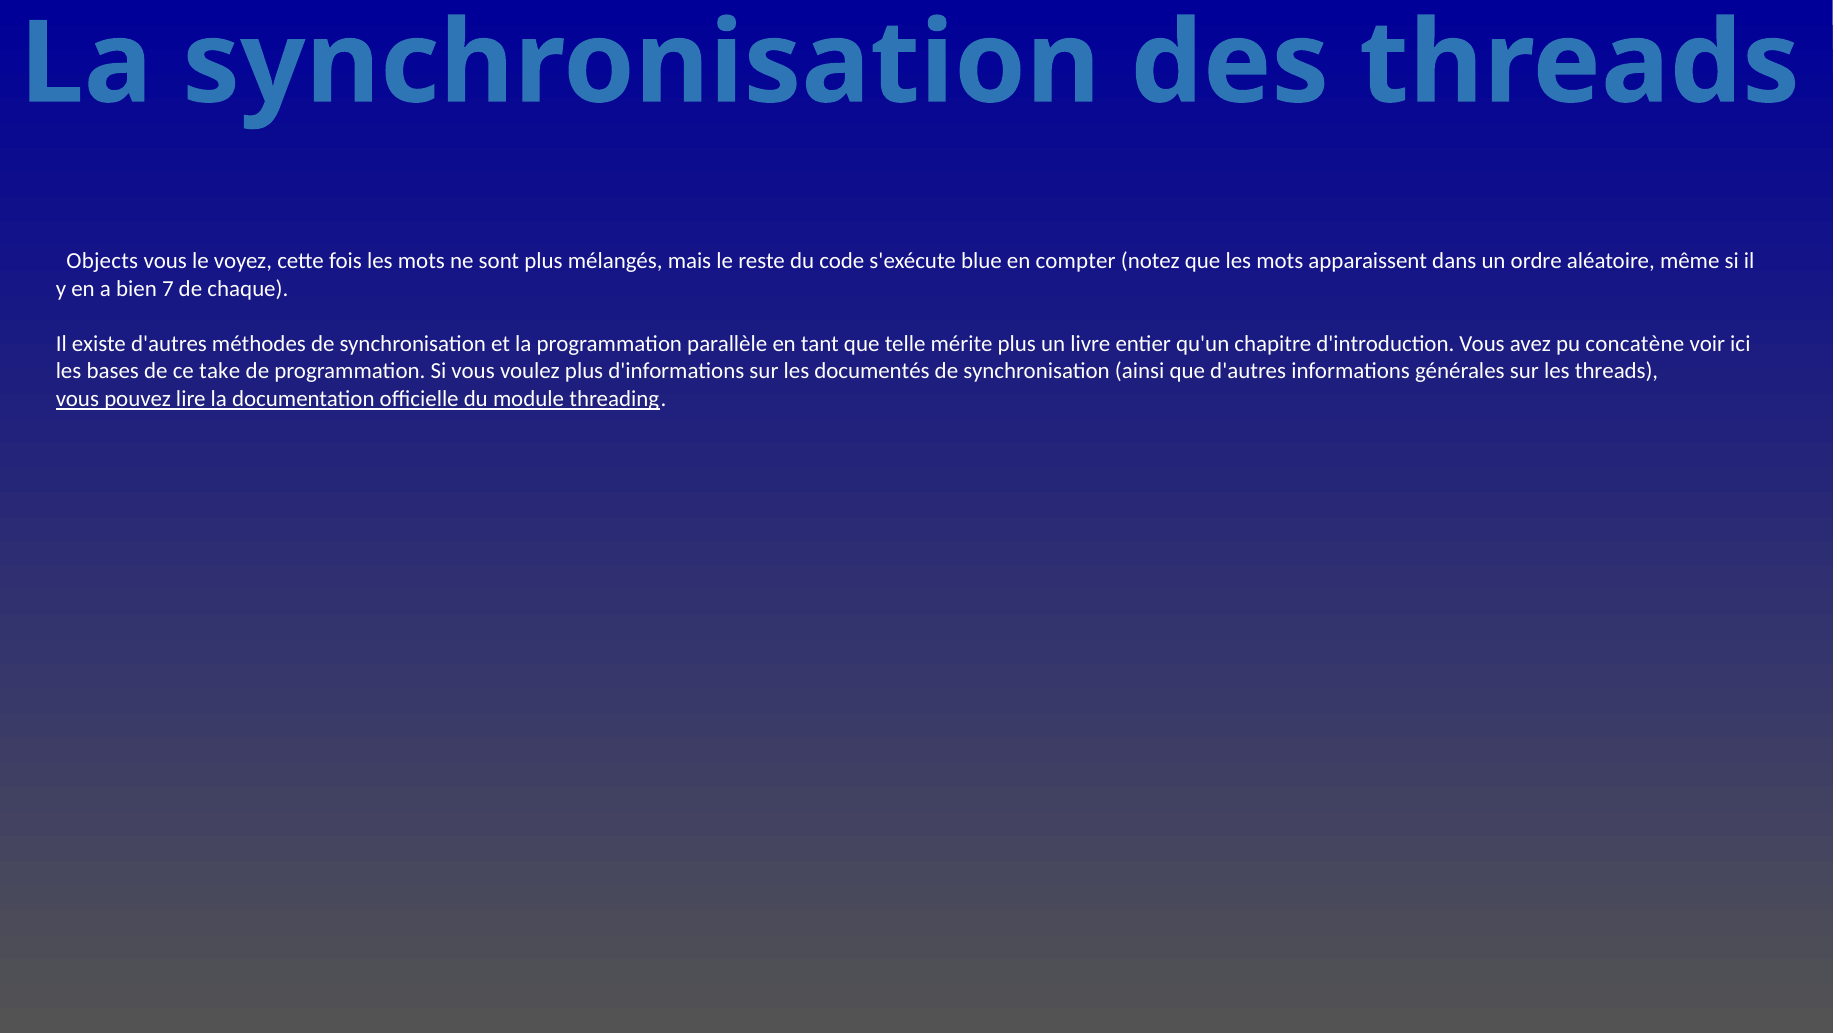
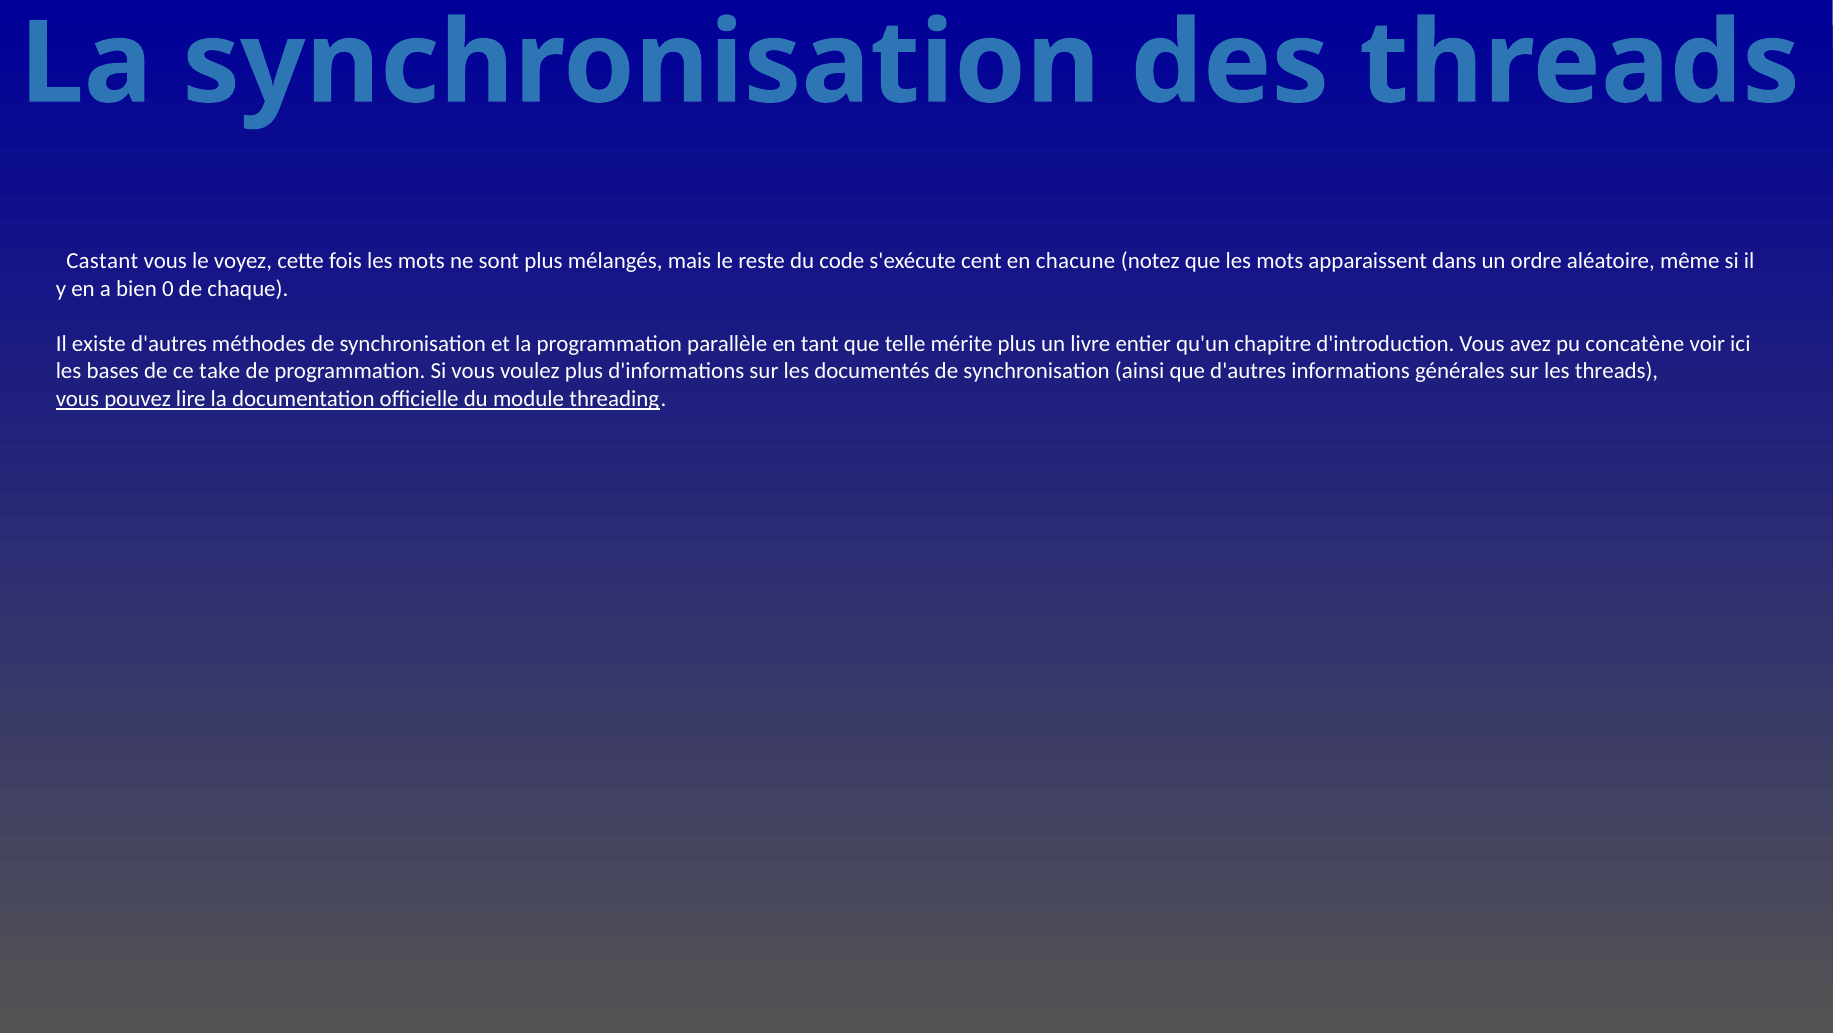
Objects: Objects -> Castant (102, 261)
blue: blue -> cent (981, 261)
compter: compter -> chacune (1076, 261)
7: 7 -> 0 (168, 289)
